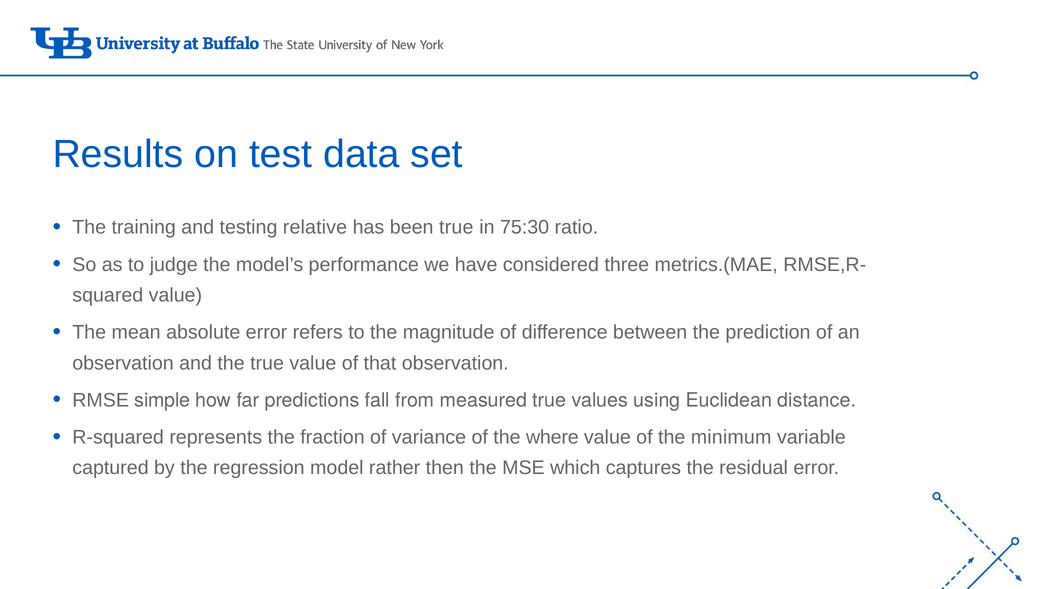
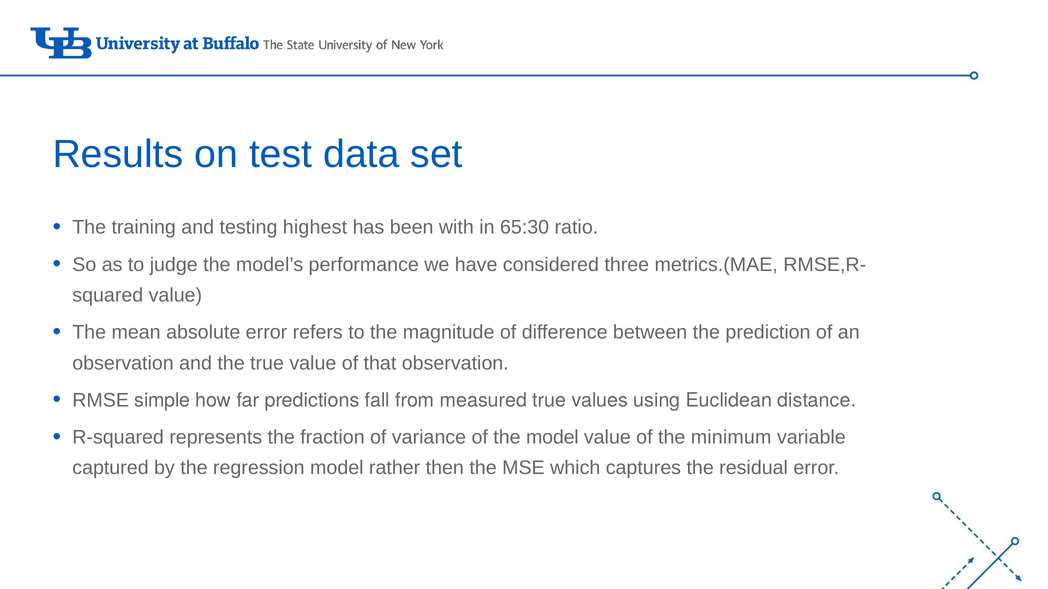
relative: relative -> highest (315, 228)
been true: true -> with (456, 228)
75:30: 75:30 -> 65:30 (525, 228)
the where: where -> model (552, 438)
